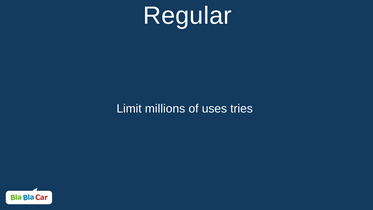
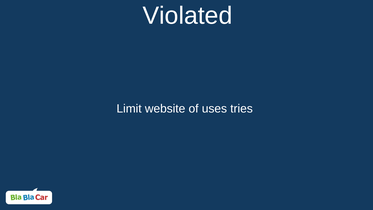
Regular: Regular -> Violated (187, 16)
millions: millions -> website (165, 109)
